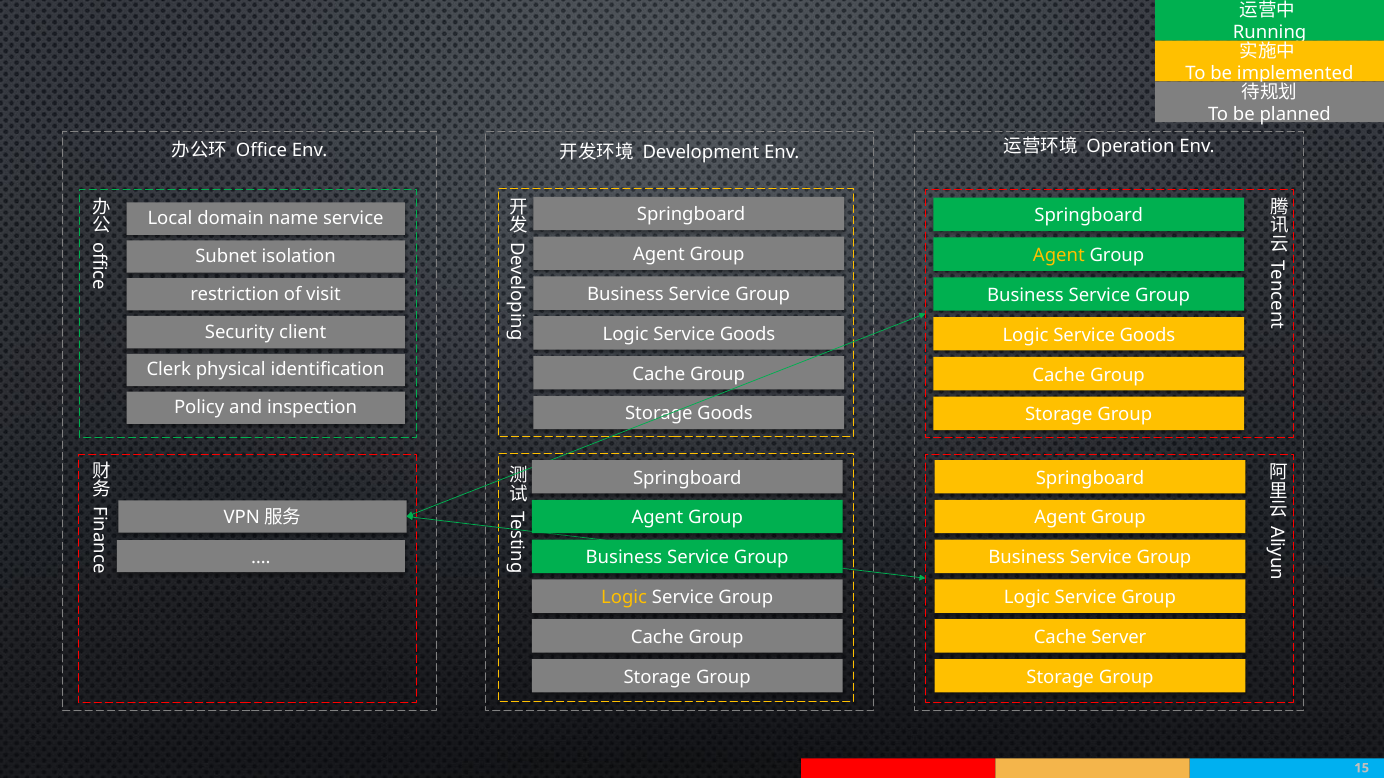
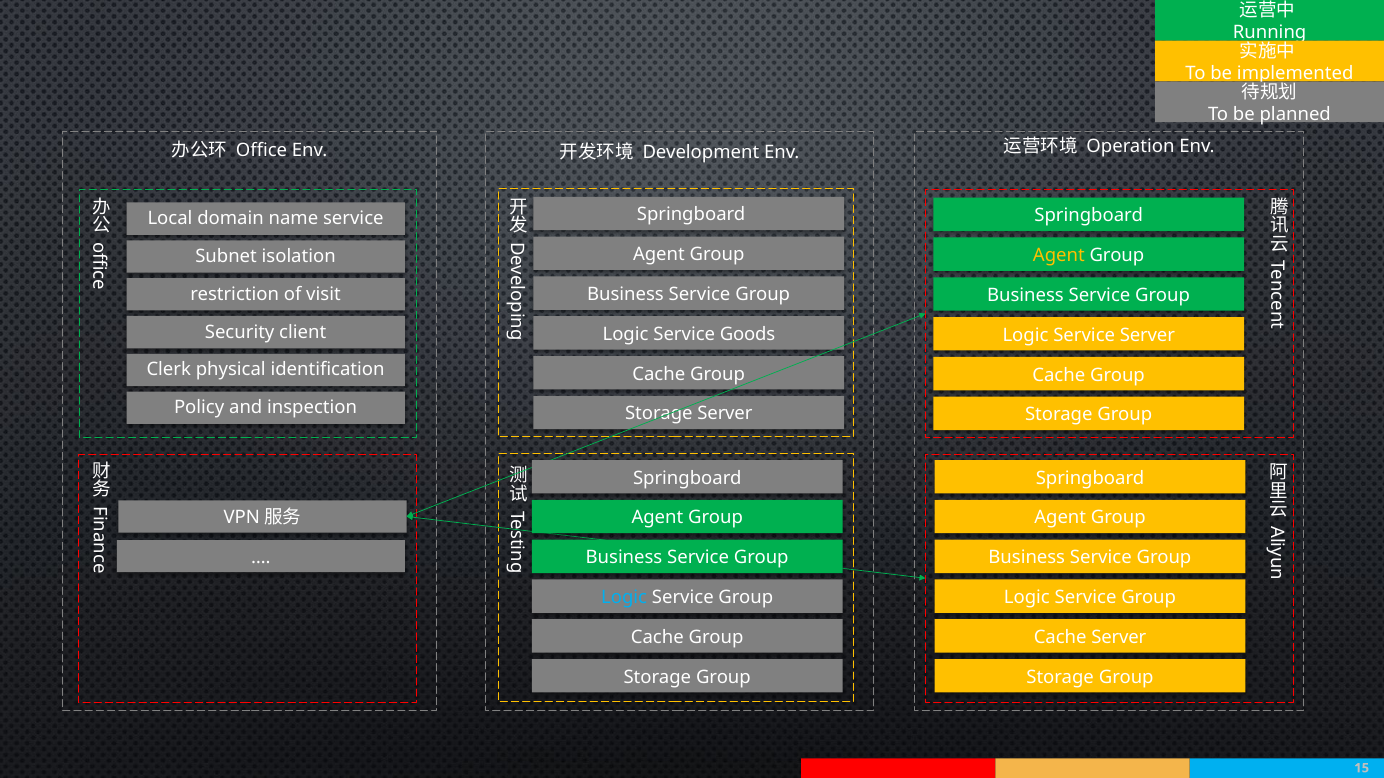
Goods: Goods -> Server (1147, 335)
Storage Goods: Goods -> Server (725, 414)
Logic colour: yellow -> light blue (624, 598)
